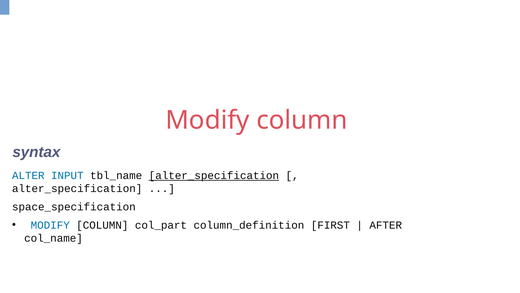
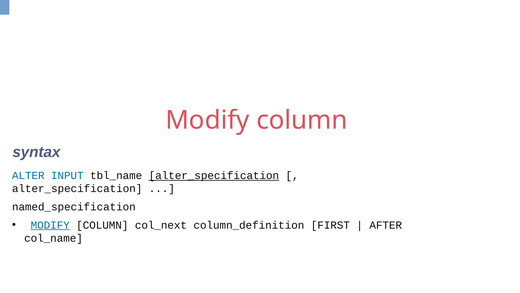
space_specification: space_specification -> named_specification (74, 207)
MODIFY underline: none -> present (50, 225)
col_part: col_part -> col_next (161, 225)
